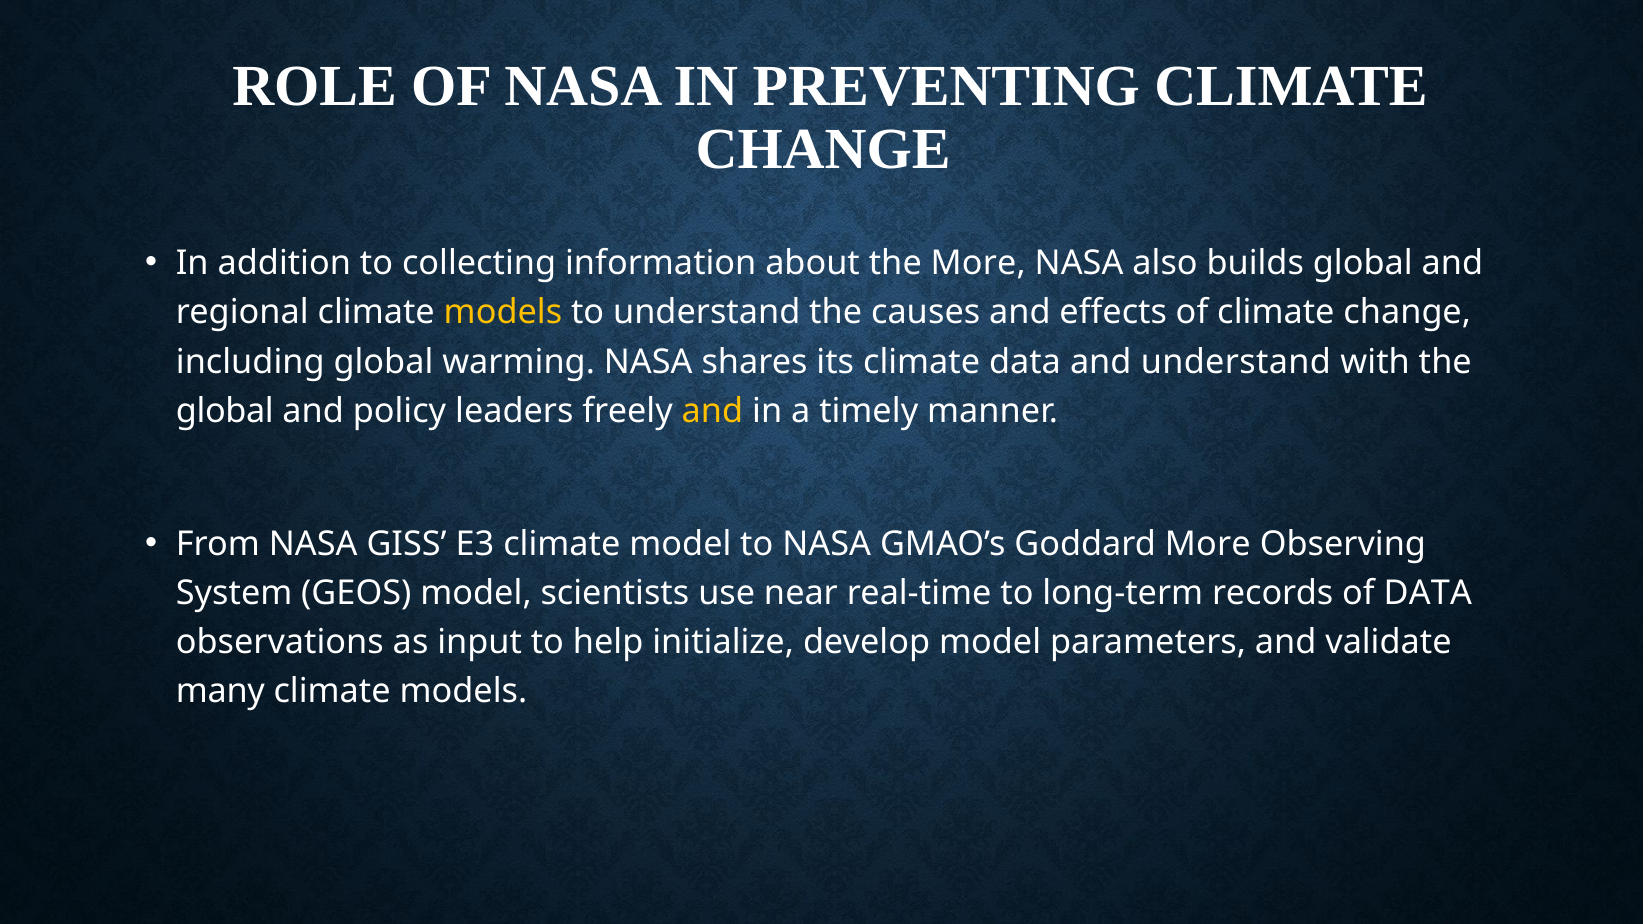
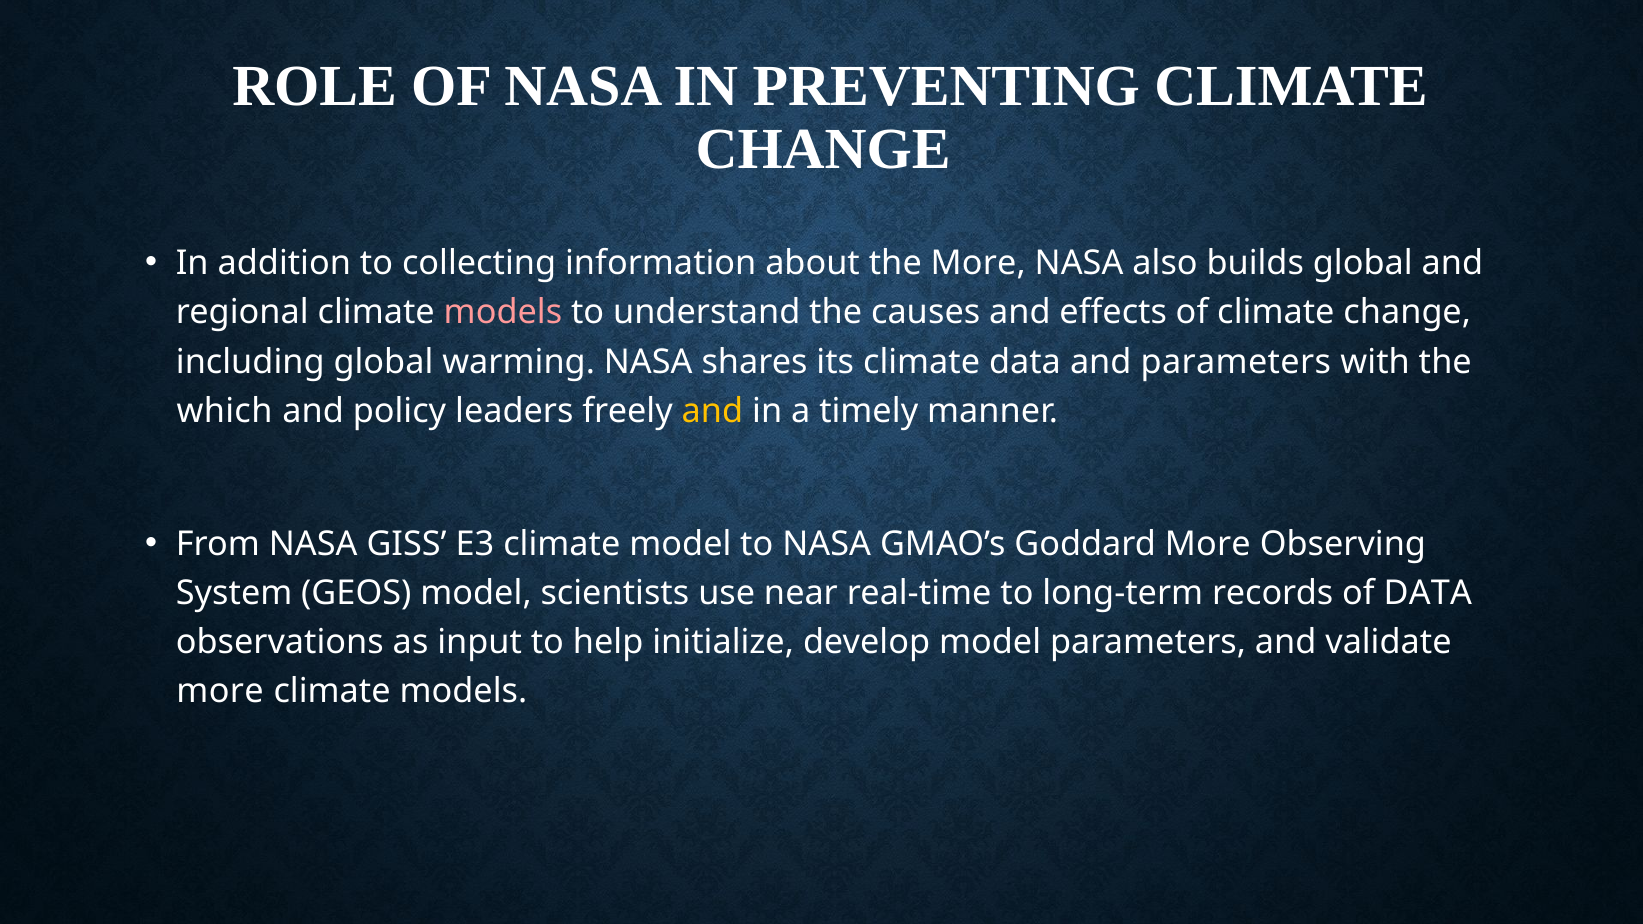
models colour: yellow -> pink (503, 313)
and understand: understand -> parameters (1236, 362)
global: global -> which (224, 411)
many: many -> more (220, 692)
